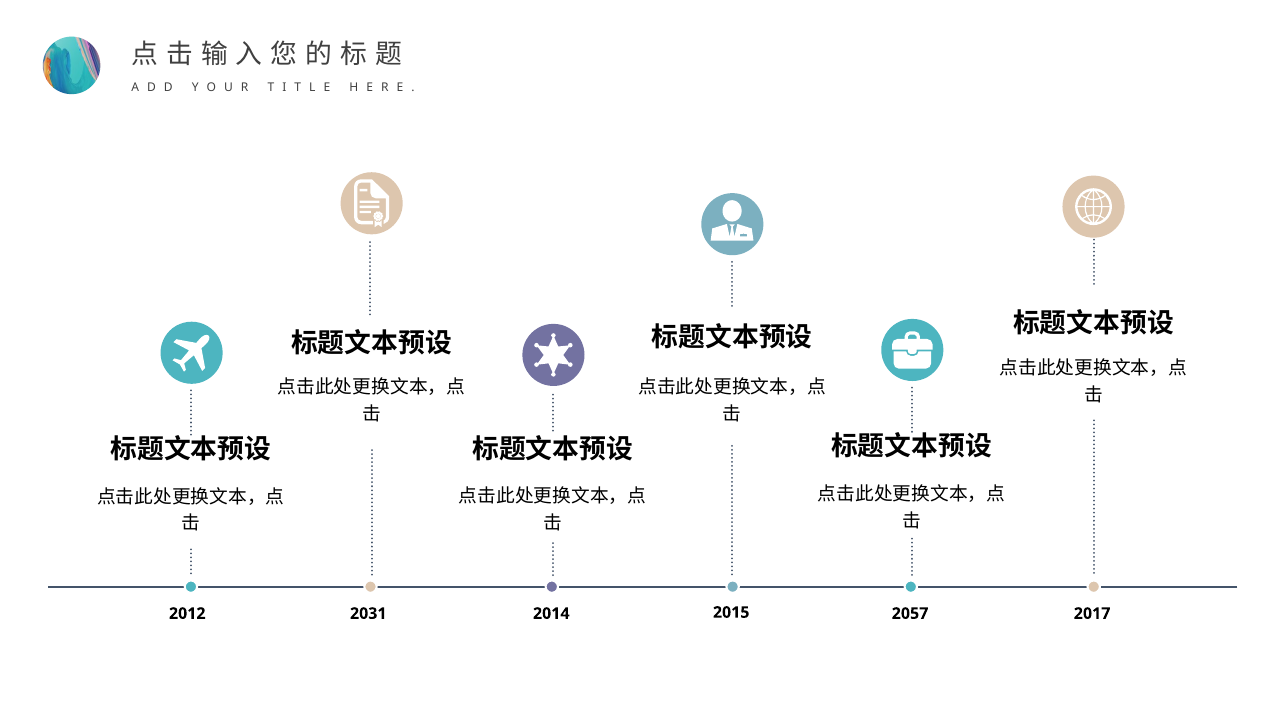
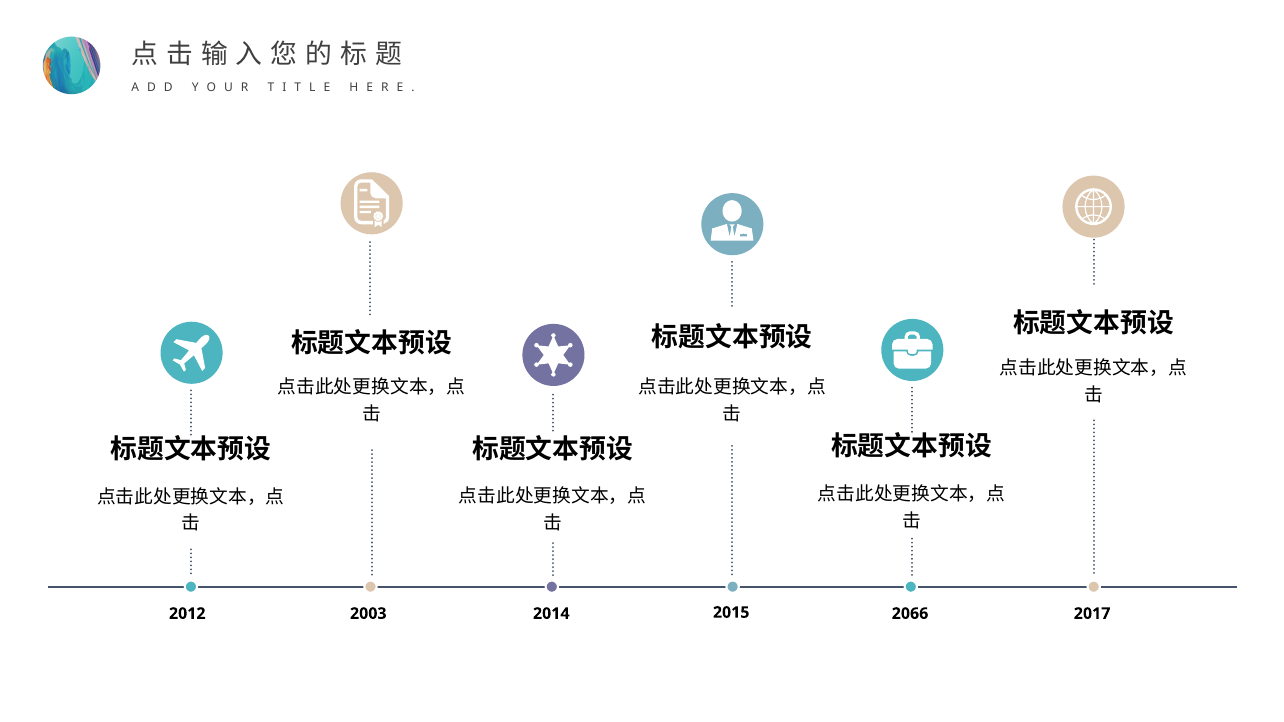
2031: 2031 -> 2003 (368, 614)
2057: 2057 -> 2066 (910, 614)
